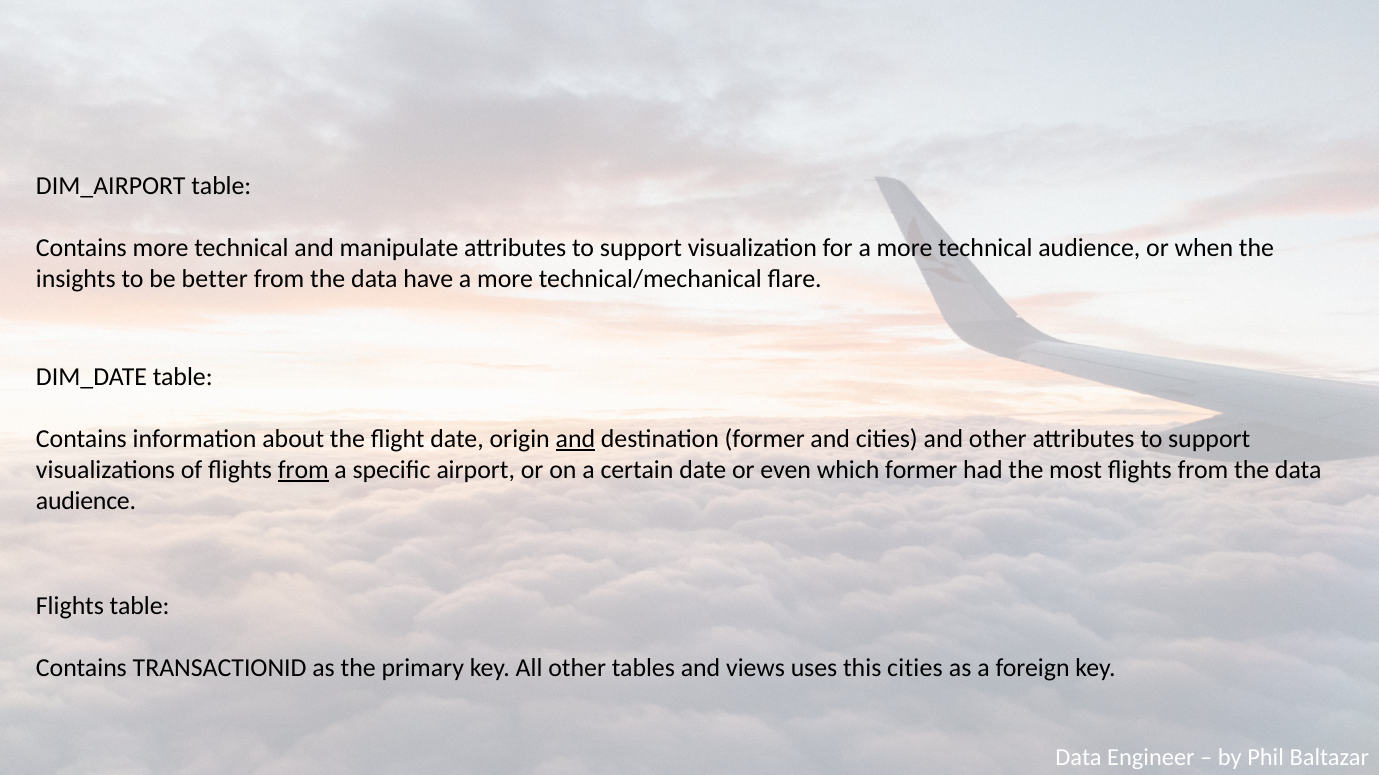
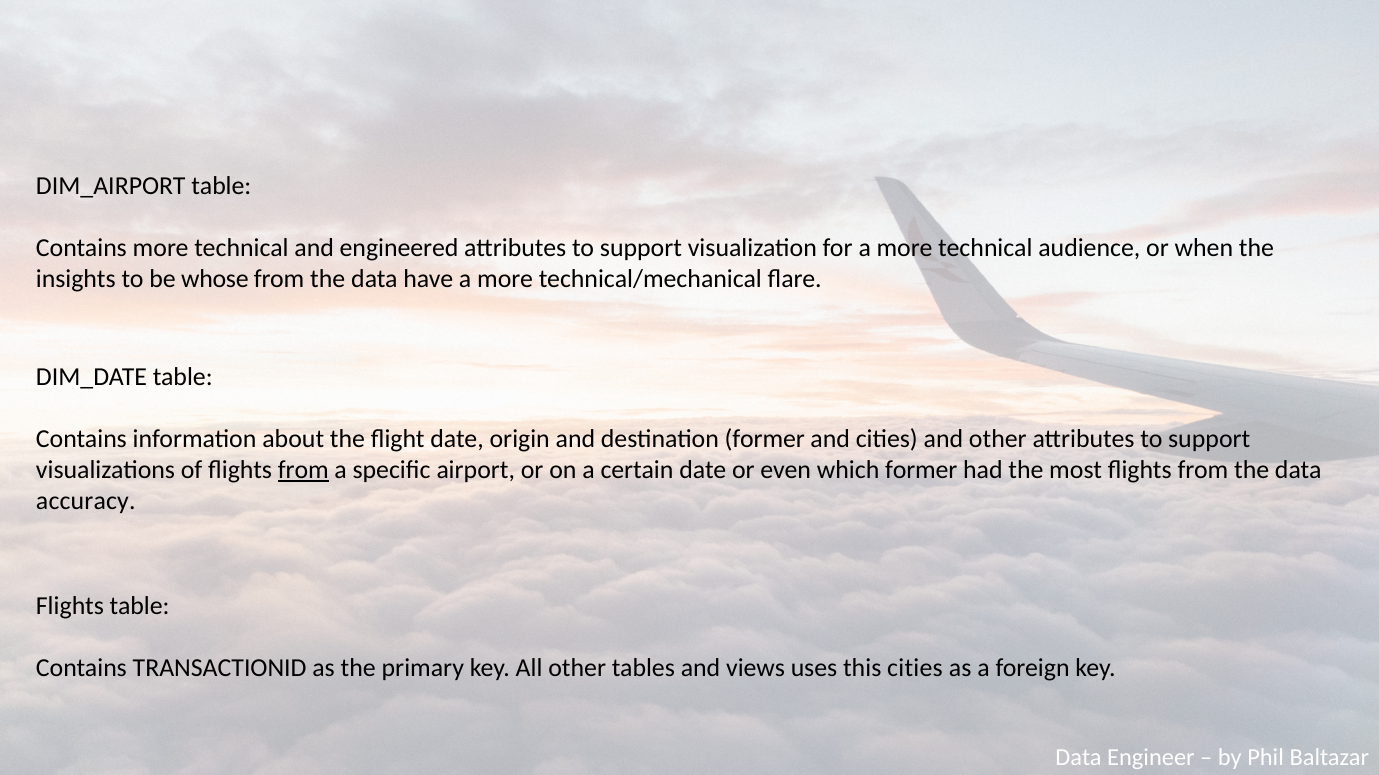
manipulate: manipulate -> engineered (399, 248)
better: better -> whose (215, 280)
and underline: present -> none (575, 439)
audience: audience -> accuracy (86, 501)
